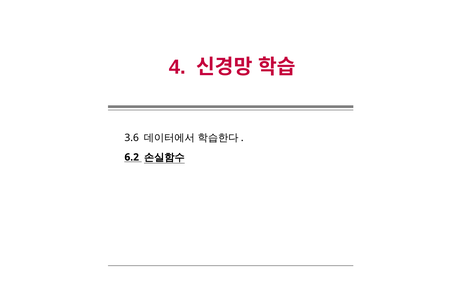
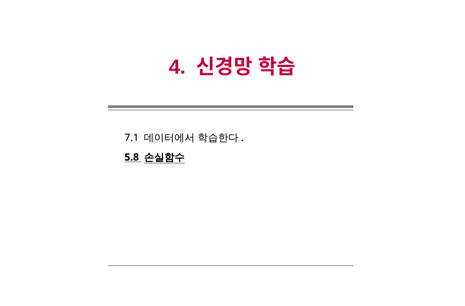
3.6: 3.6 -> 7.1 (132, 137)
6.2: 6.2 -> 5.8 (132, 157)
